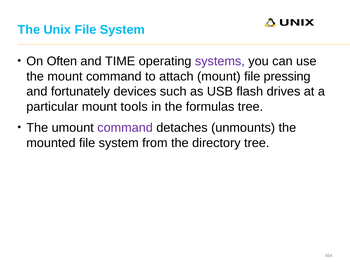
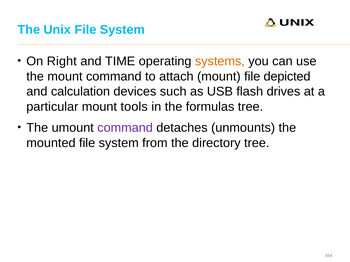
Often: Often -> Right (62, 61)
systems colour: purple -> orange (220, 61)
pressing: pressing -> depicted (287, 77)
fortunately: fortunately -> calculation (80, 92)
